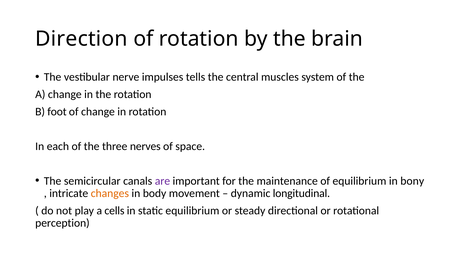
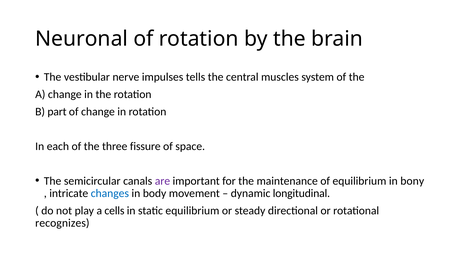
Direction: Direction -> Neuronal (82, 39)
foot: foot -> part (57, 112)
nerves: nerves -> fissure (145, 146)
changes colour: orange -> blue (110, 193)
perception: perception -> recognizes (62, 223)
